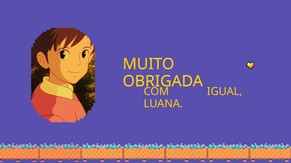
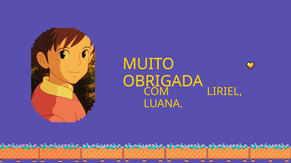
IGUAL: IGUAL -> LIRIEL (225, 92)
